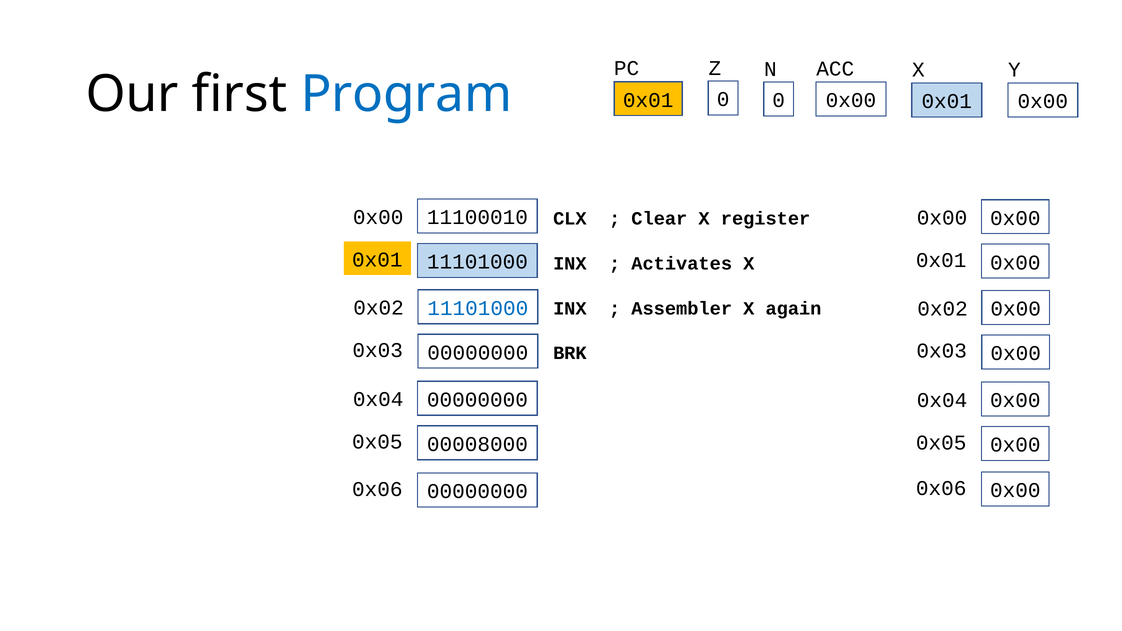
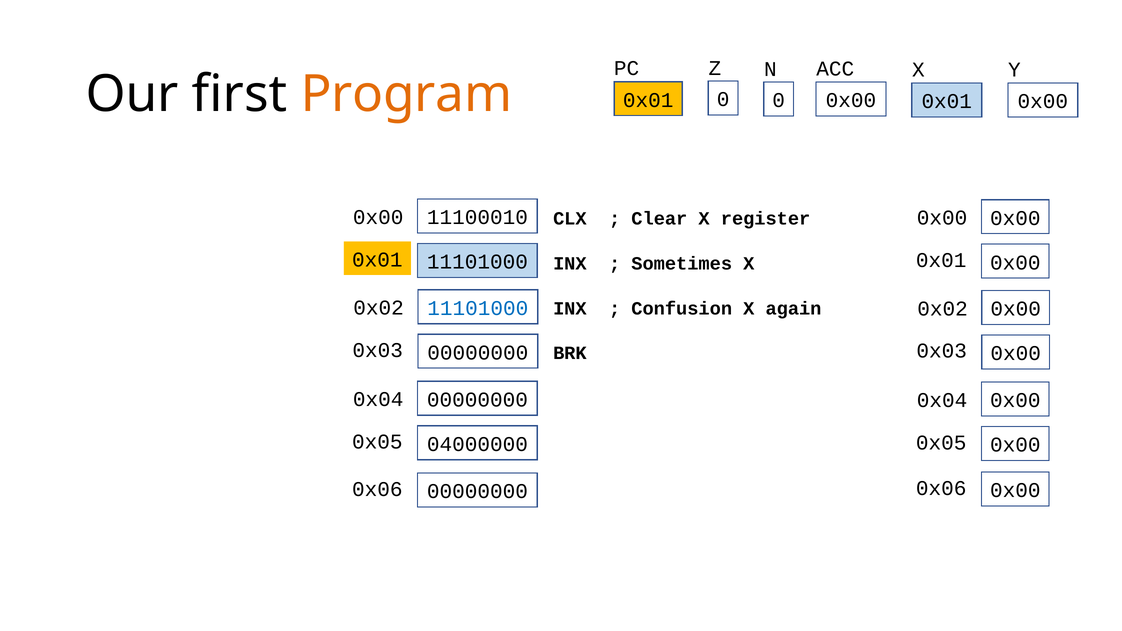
Program colour: blue -> orange (406, 94)
Activates: Activates -> Sometimes (682, 264)
Assembler: Assembler -> Confusion (682, 308)
00008000: 00008000 -> 04000000 (477, 444)
